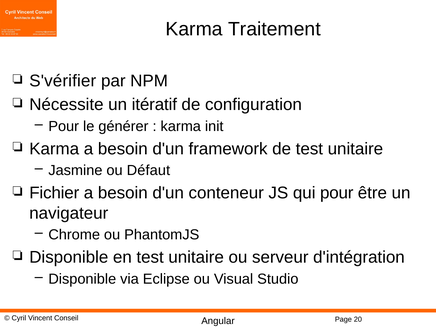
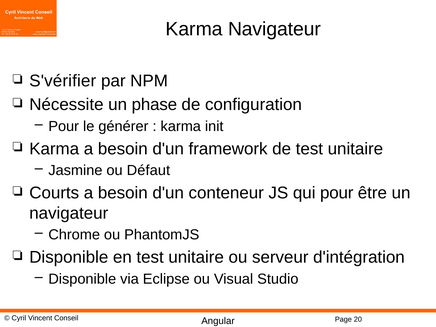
Karma Traitement: Traitement -> Navigateur (274, 29)
itératif: itératif -> phase (154, 105)
Fichier: Fichier -> Courts (54, 193)
